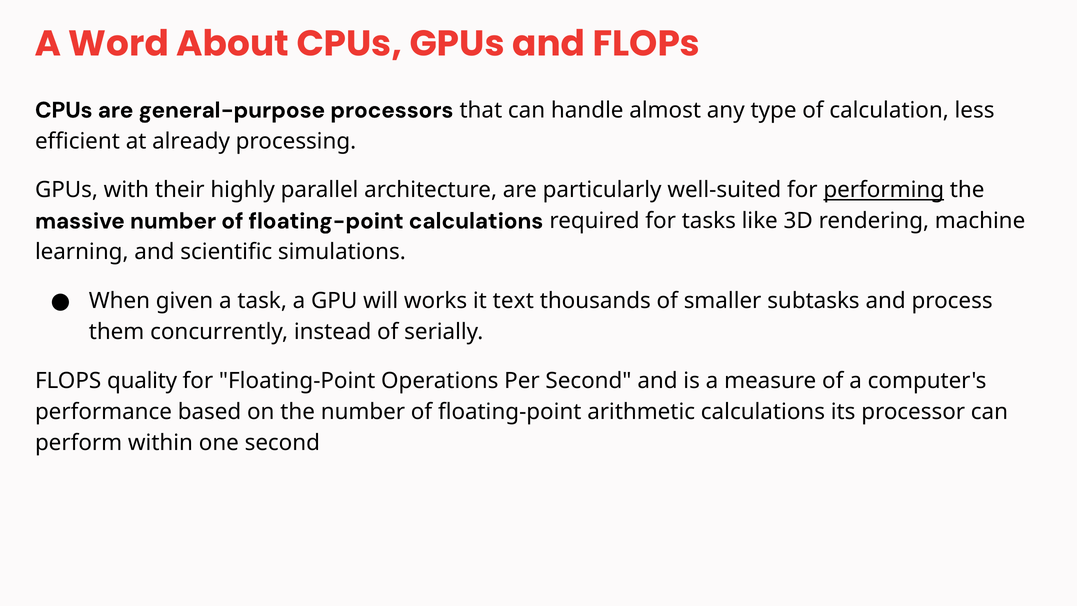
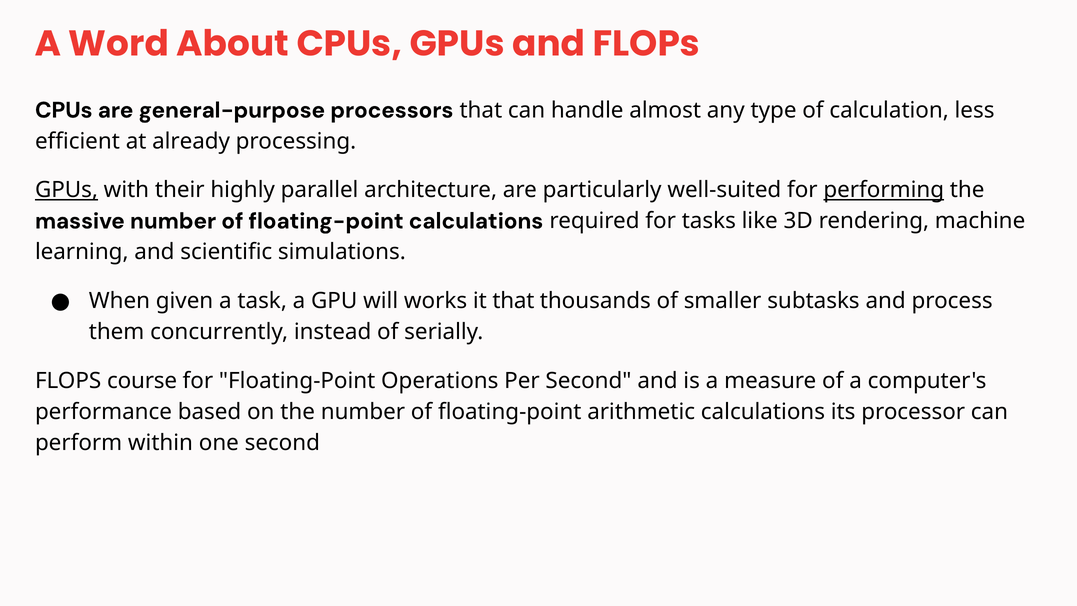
GPUs underline: none -> present (66, 190)
it text: text -> that (513, 301)
quality: quality -> course (142, 381)
